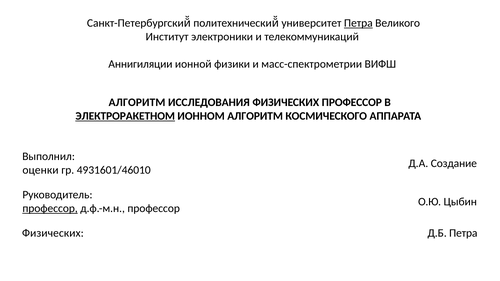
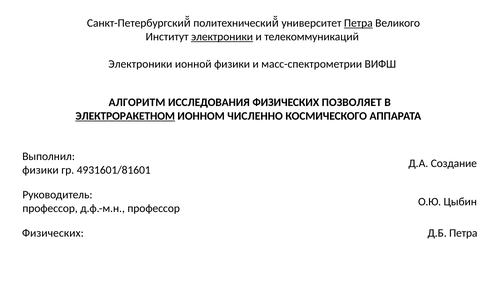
электроники underline: none -> present (222, 37)
Аннигиляции: Аннигиляции -> Электроники (140, 64)
ФИЗИЧЕСКИХ ПРОФЕССОР: ПРОФЕССОР -> ПОЗВОЛЯЕТ (352, 102)
ИОННОМ АЛГОРИТМ: АЛГОРИТМ -> ЧИСЛЕННО (255, 116)
оценки: оценки -> физики (40, 170)
4931601/46010: 4931601/46010 -> 4931601/81601 (114, 170)
профессор underline: present -> none (50, 209)
